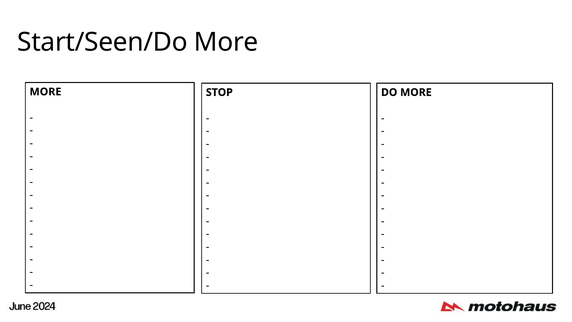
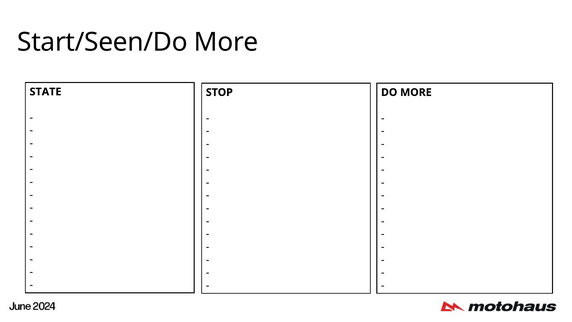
MORE: MORE -> STATE (46, 92)
